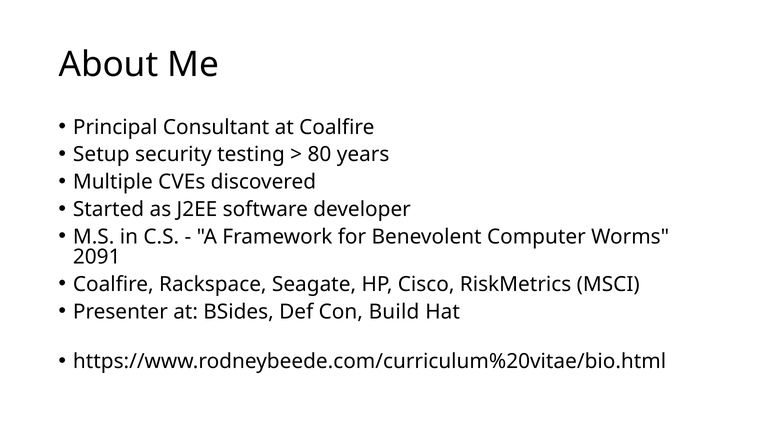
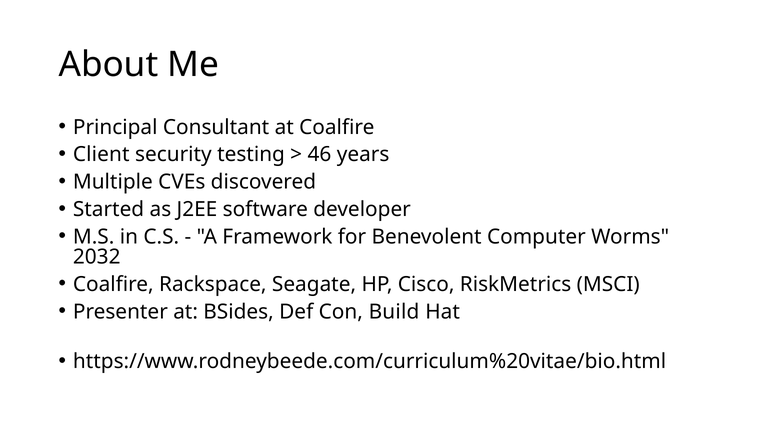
Setup: Setup -> Client (101, 155)
80: 80 -> 46 (319, 155)
2091: 2091 -> 2032 (97, 257)
